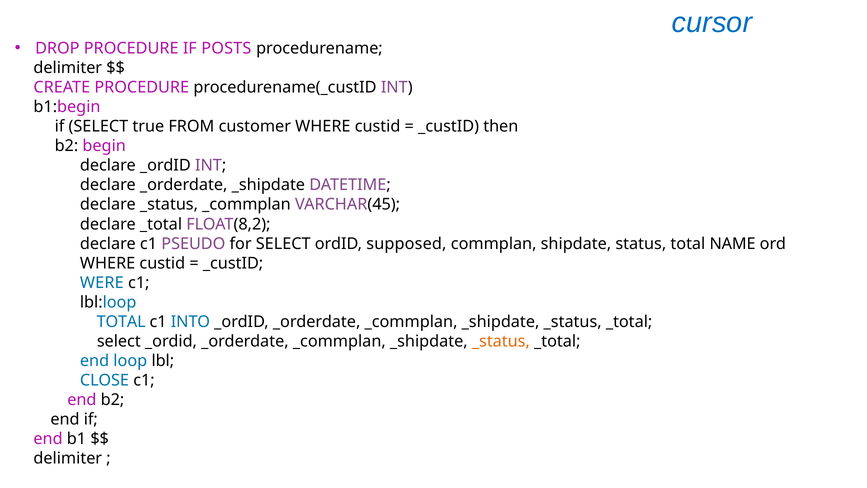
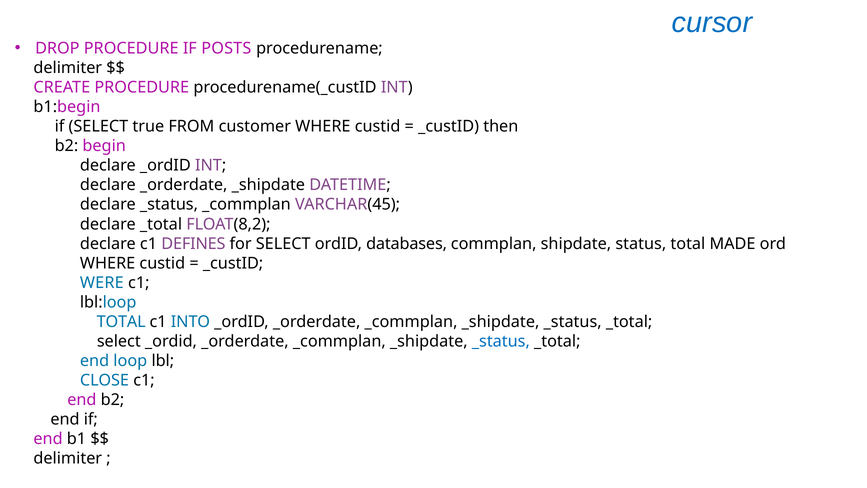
PSEUDO: PSEUDO -> DEFINES (193, 243)
supposed: supposed -> databases (407, 243)
NAME: NAME -> MADE (733, 243)
_status colour: orange -> blue (501, 341)
